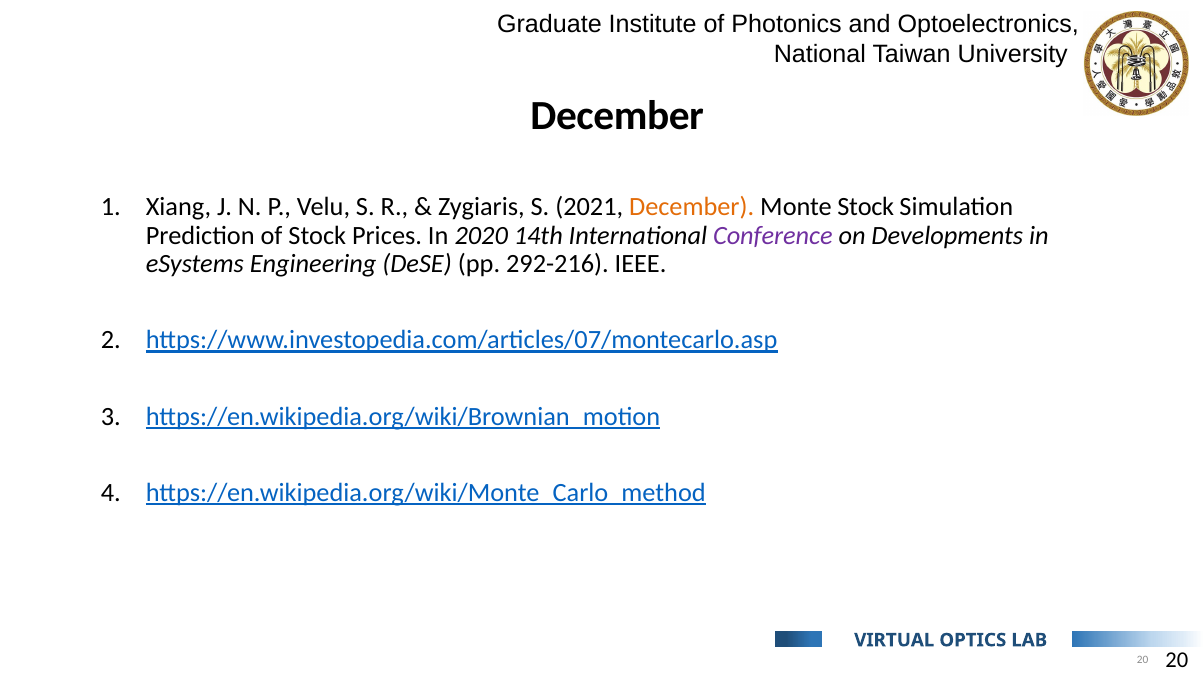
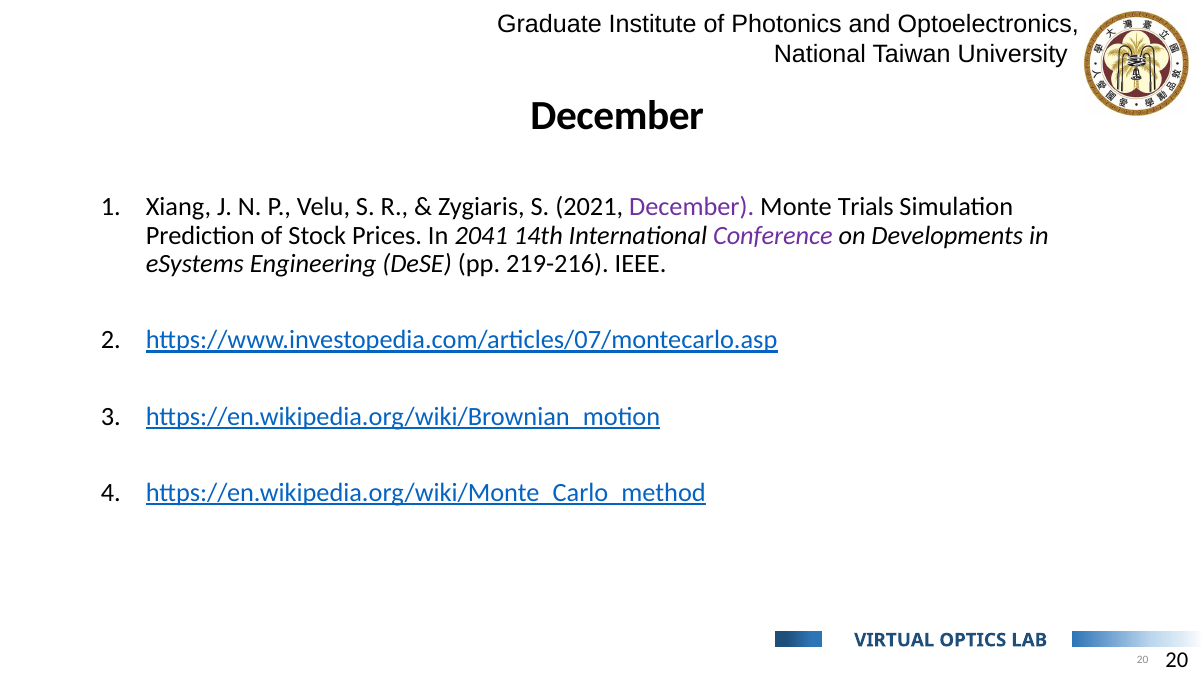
December colour: orange -> purple (692, 207)
Monte Stock: Stock -> Trials (866, 207)
2020: 2020 -> 2041 (481, 236)
292-216: 292-216 -> 219-216 (557, 264)
